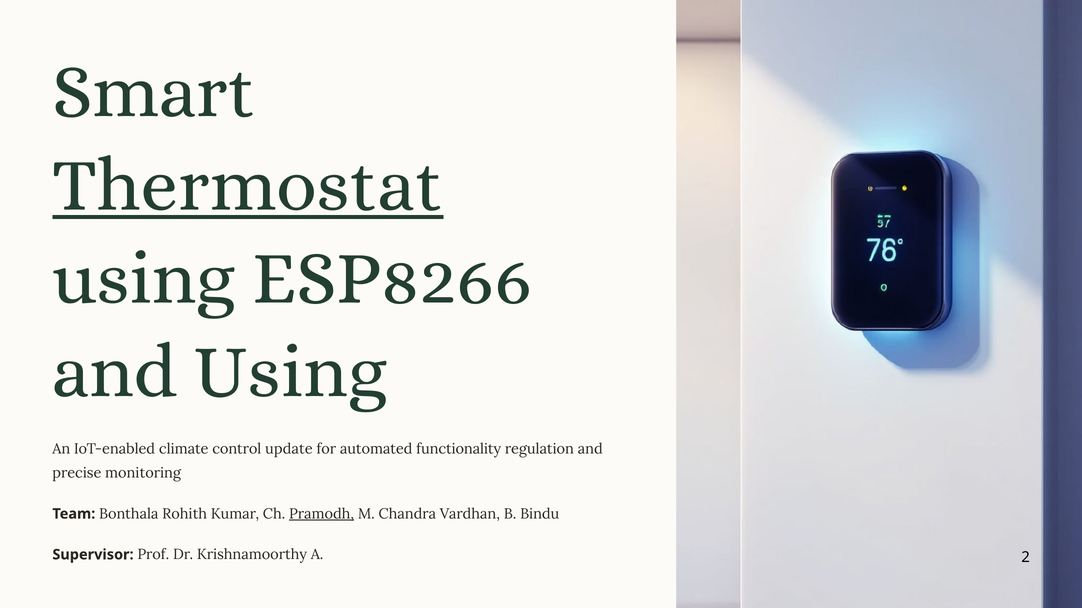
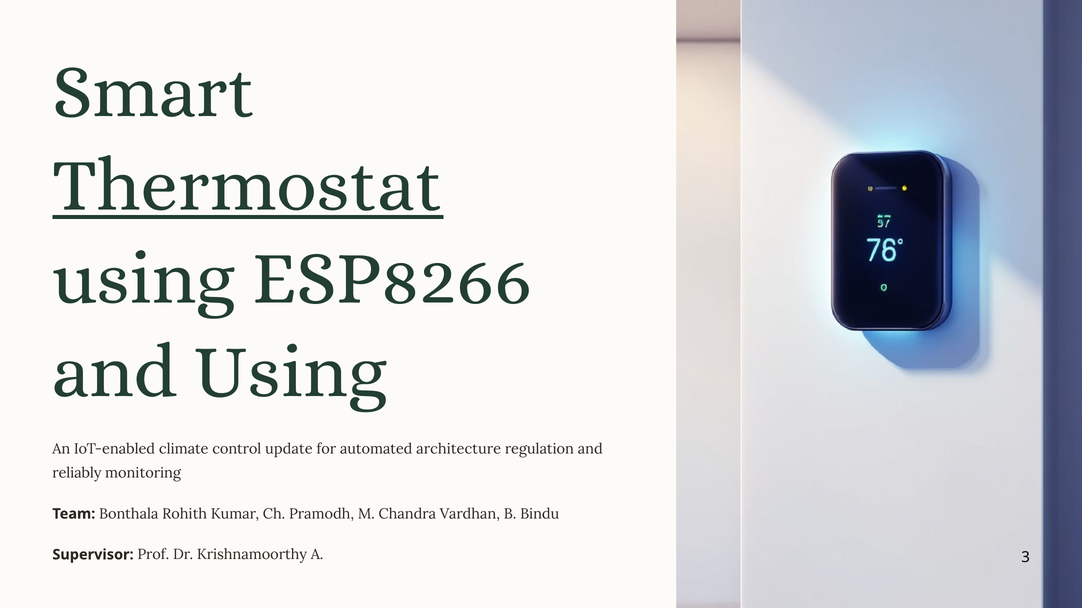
functionality: functionality -> architecture (459, 450)
precise: precise -> reliably (77, 474)
Pramodh underline: present -> none (322, 514)
2: 2 -> 3 (1026, 558)
